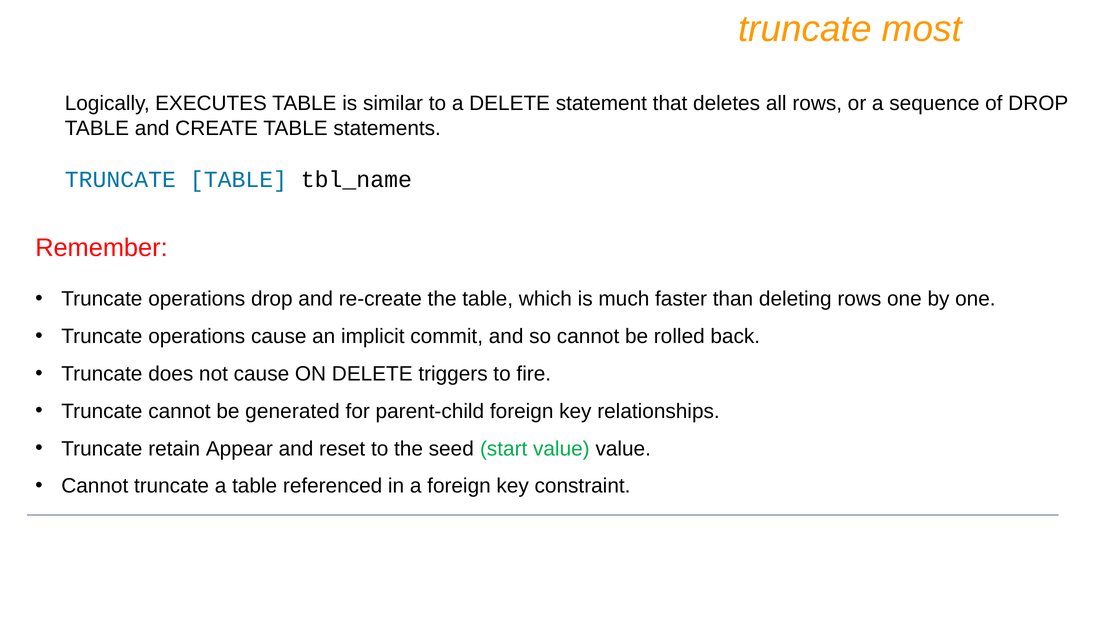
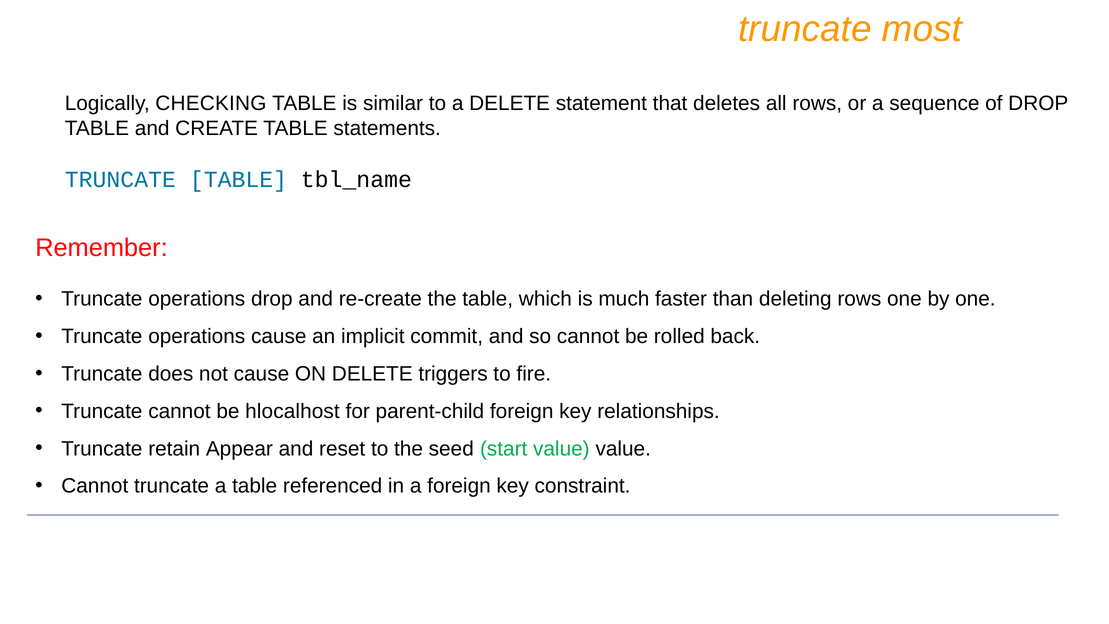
EXECUTES: EXECUTES -> CHECKING (211, 104)
generated: generated -> hlocalhost (292, 411)
